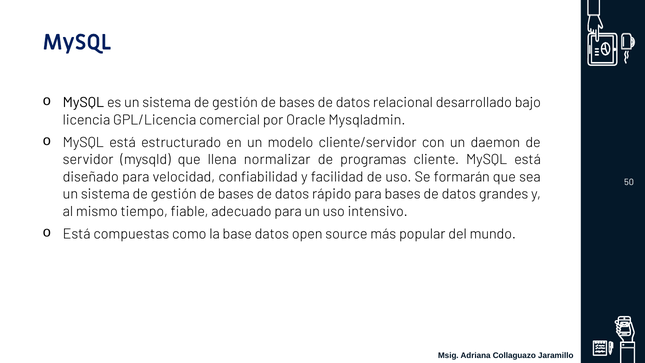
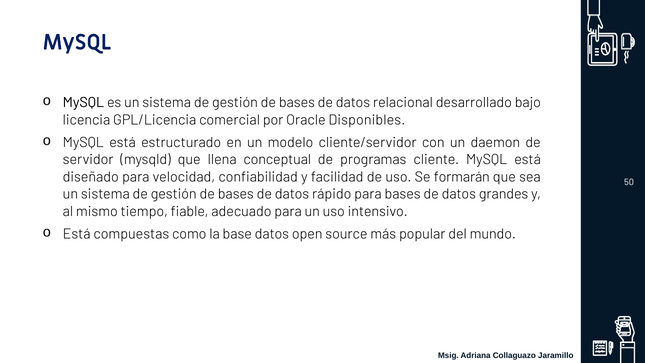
Mysqladmin: Mysqladmin -> Disponibles (367, 120)
normalizar: normalizar -> conceptual (277, 160)
